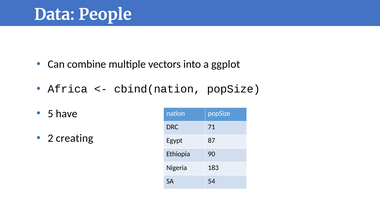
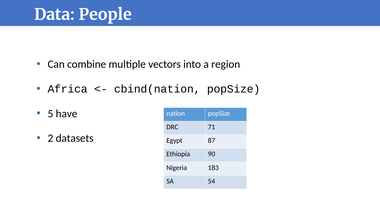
ggplot: ggplot -> region (226, 64)
creating: creating -> datasets (75, 138)
